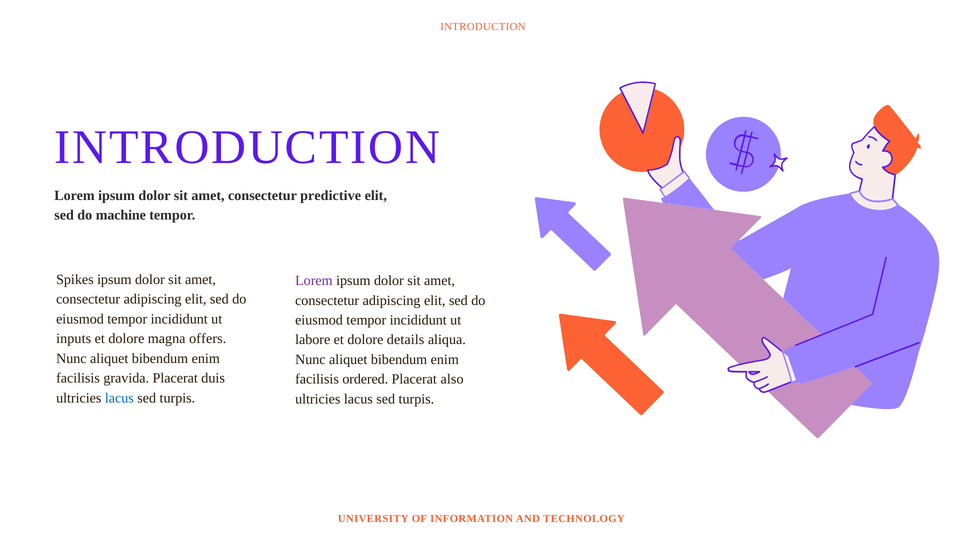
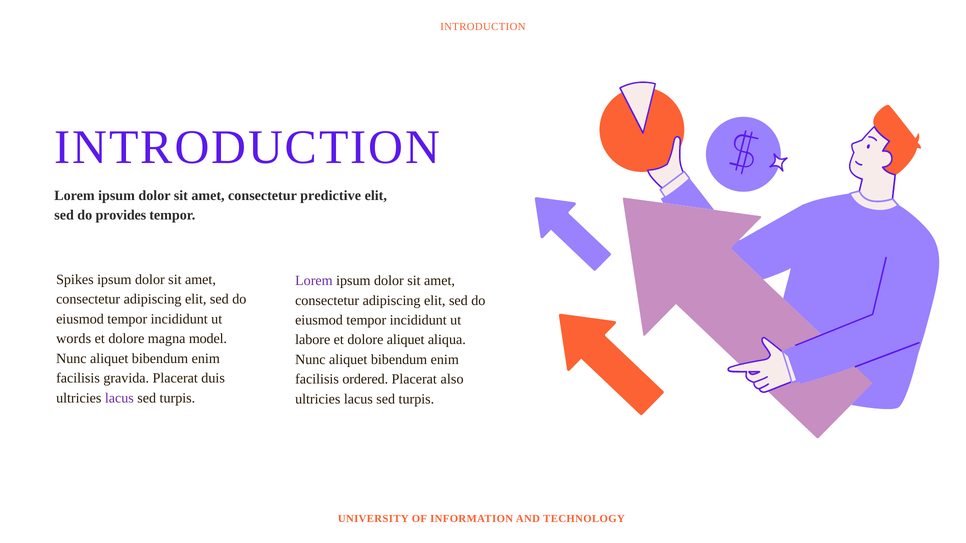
machine: machine -> provides (121, 215)
inputs: inputs -> words (74, 339)
offers: offers -> model (208, 339)
dolore details: details -> aliquet (406, 340)
lacus colour: blue -> purple (119, 398)
